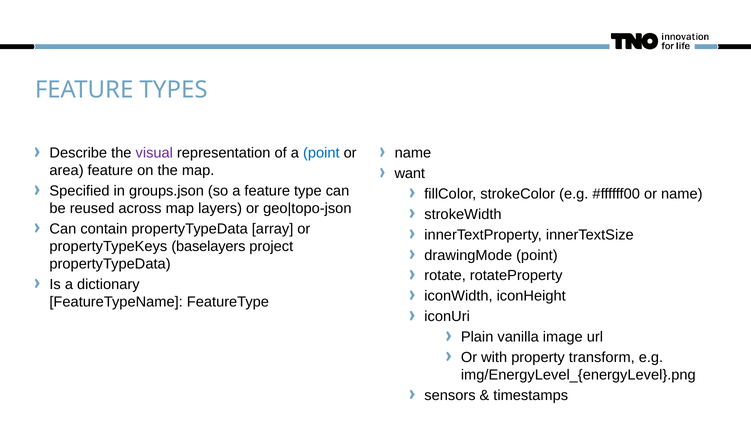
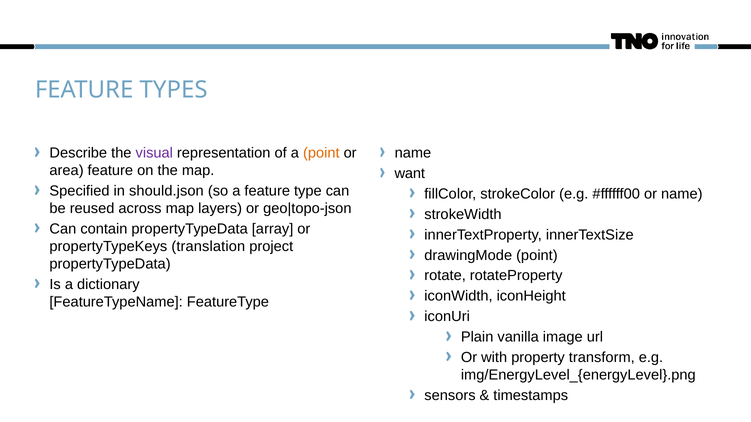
point colour: blue -> orange (321, 153)
groups.json: groups.json -> should.json (166, 191)
baselayers: baselayers -> translation (208, 247)
